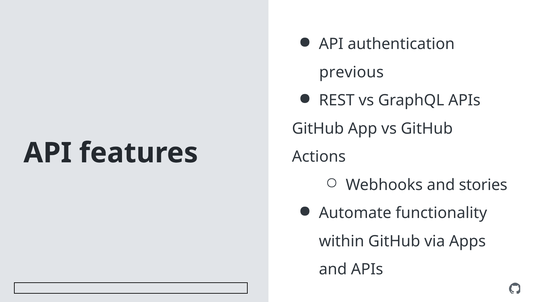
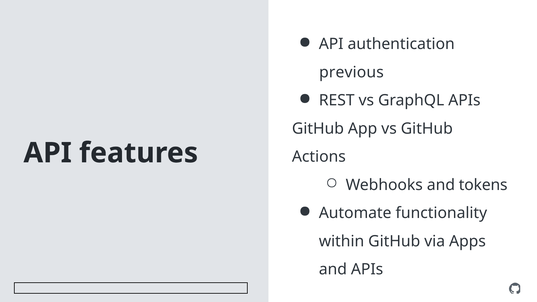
stories: stories -> tokens (483, 185)
